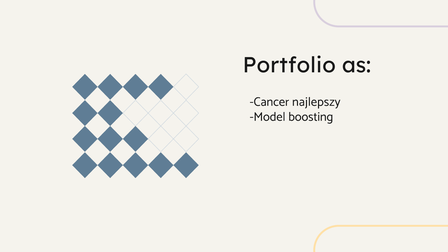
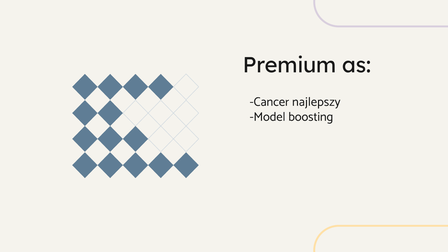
Portfolio: Portfolio -> Premium (290, 65)
